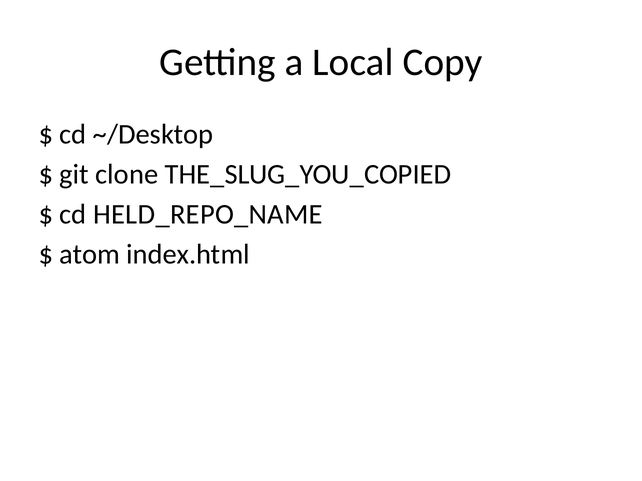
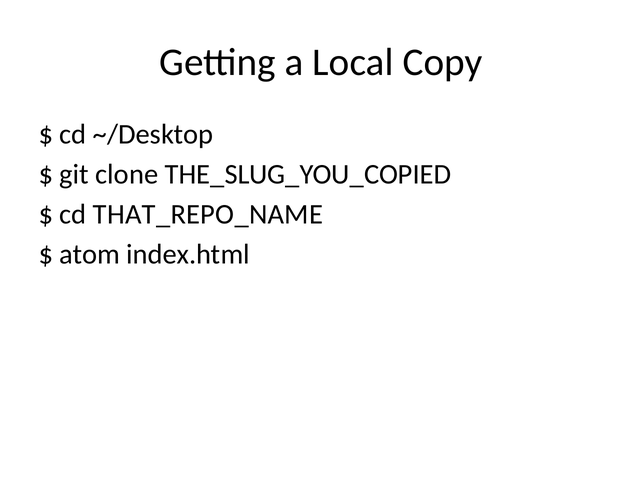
HELD_REPO_NAME: HELD_REPO_NAME -> THAT_REPO_NAME (208, 215)
